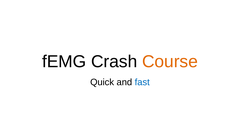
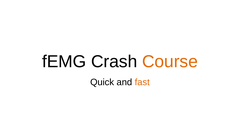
fast colour: blue -> orange (142, 82)
